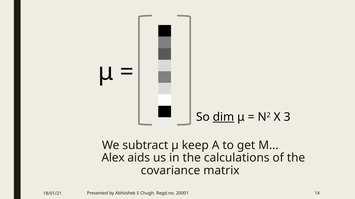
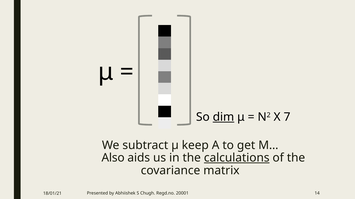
3: 3 -> 7 (287, 117)
Alex: Alex -> Also (113, 158)
calculations underline: none -> present (237, 158)
